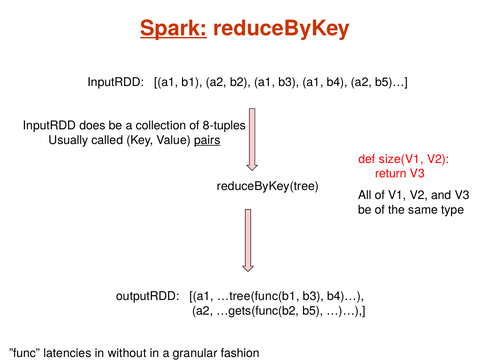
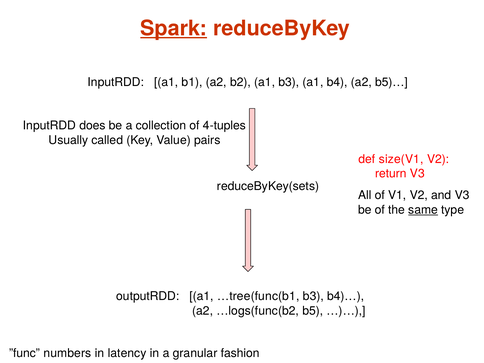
8-tuples: 8-tuples -> 4-tuples (224, 126)
pairs underline: present -> none (207, 140)
reduceByKey(tree: reduceByKey(tree -> reduceByKey(sets (268, 186)
same underline: none -> present (423, 210)
…gets(func(b2: …gets(func(b2 -> …logs(func(b2 (258, 311)
latencies: latencies -> numbers (67, 353)
without: without -> latency (127, 353)
